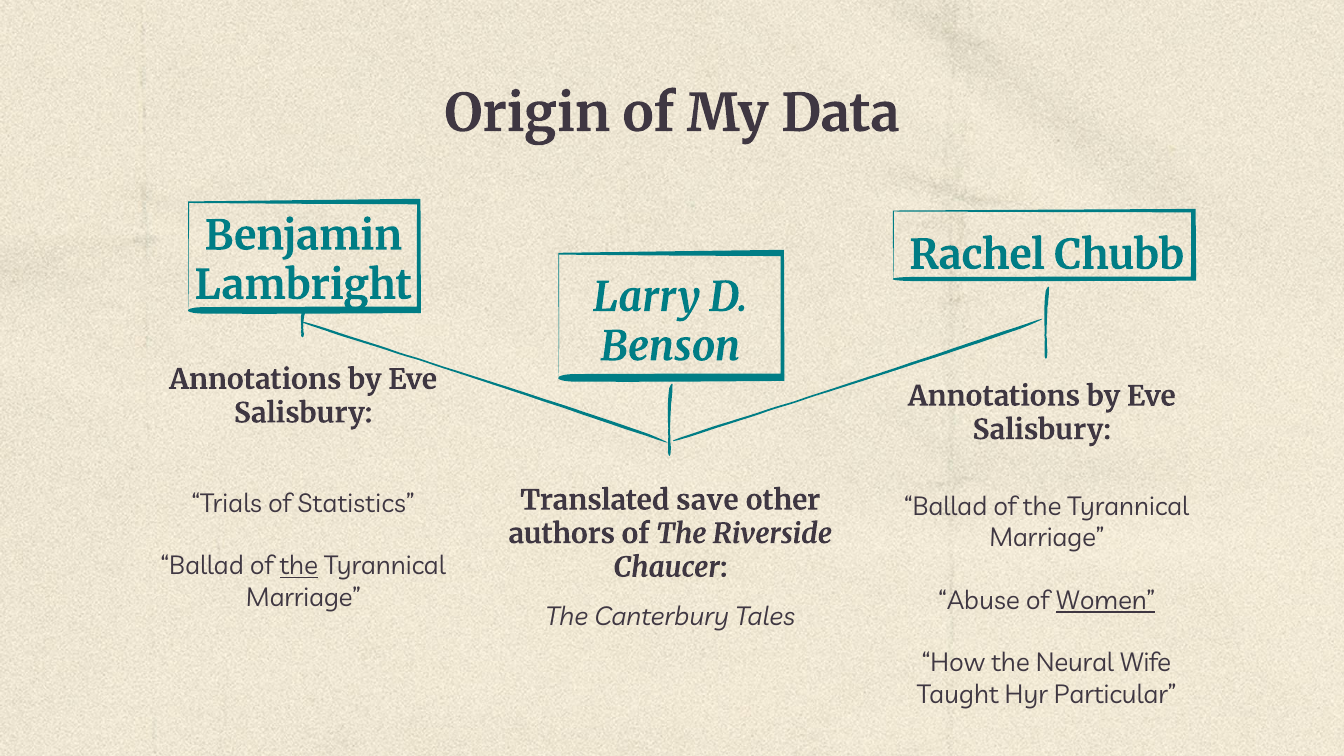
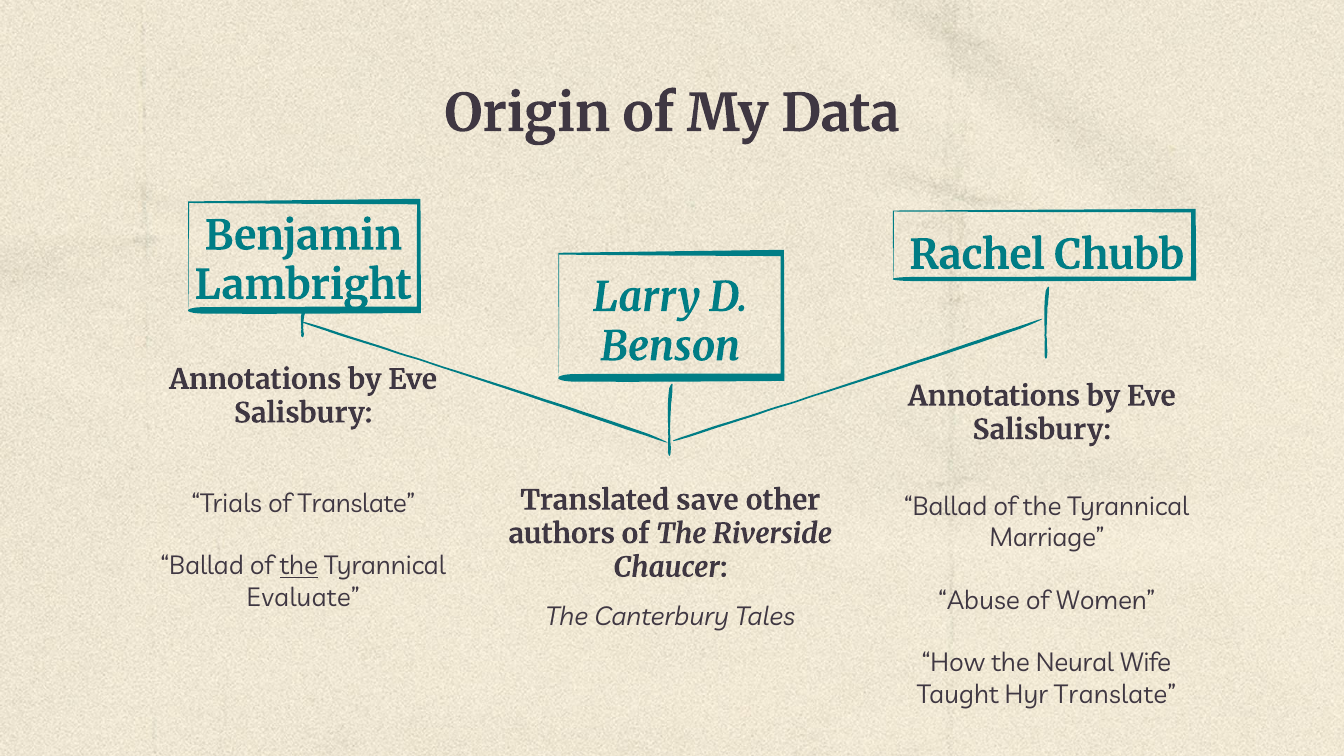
of Statistics: Statistics -> Translate (356, 504)
Marriage: Marriage -> Evaluate (303, 598)
Women underline: present -> none (1105, 601)
Hyr Particular: Particular -> Translate (1115, 695)
